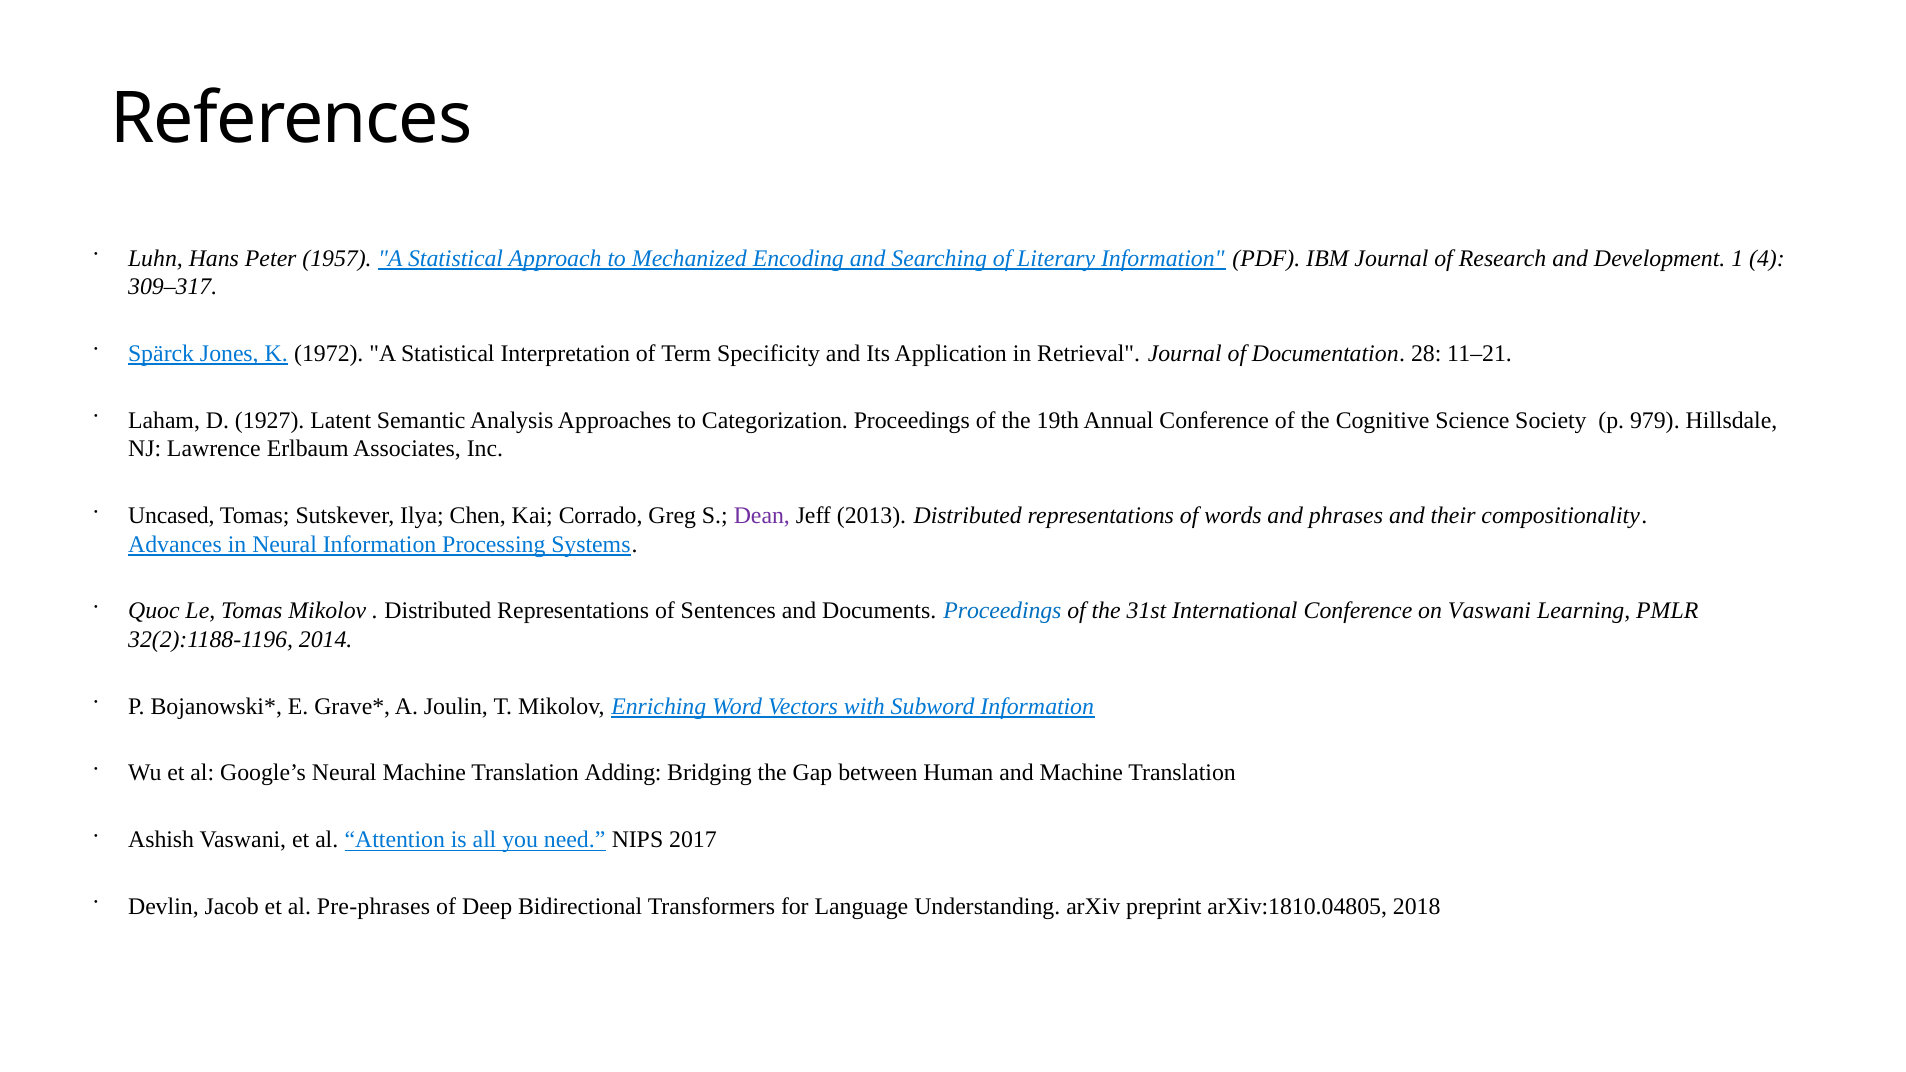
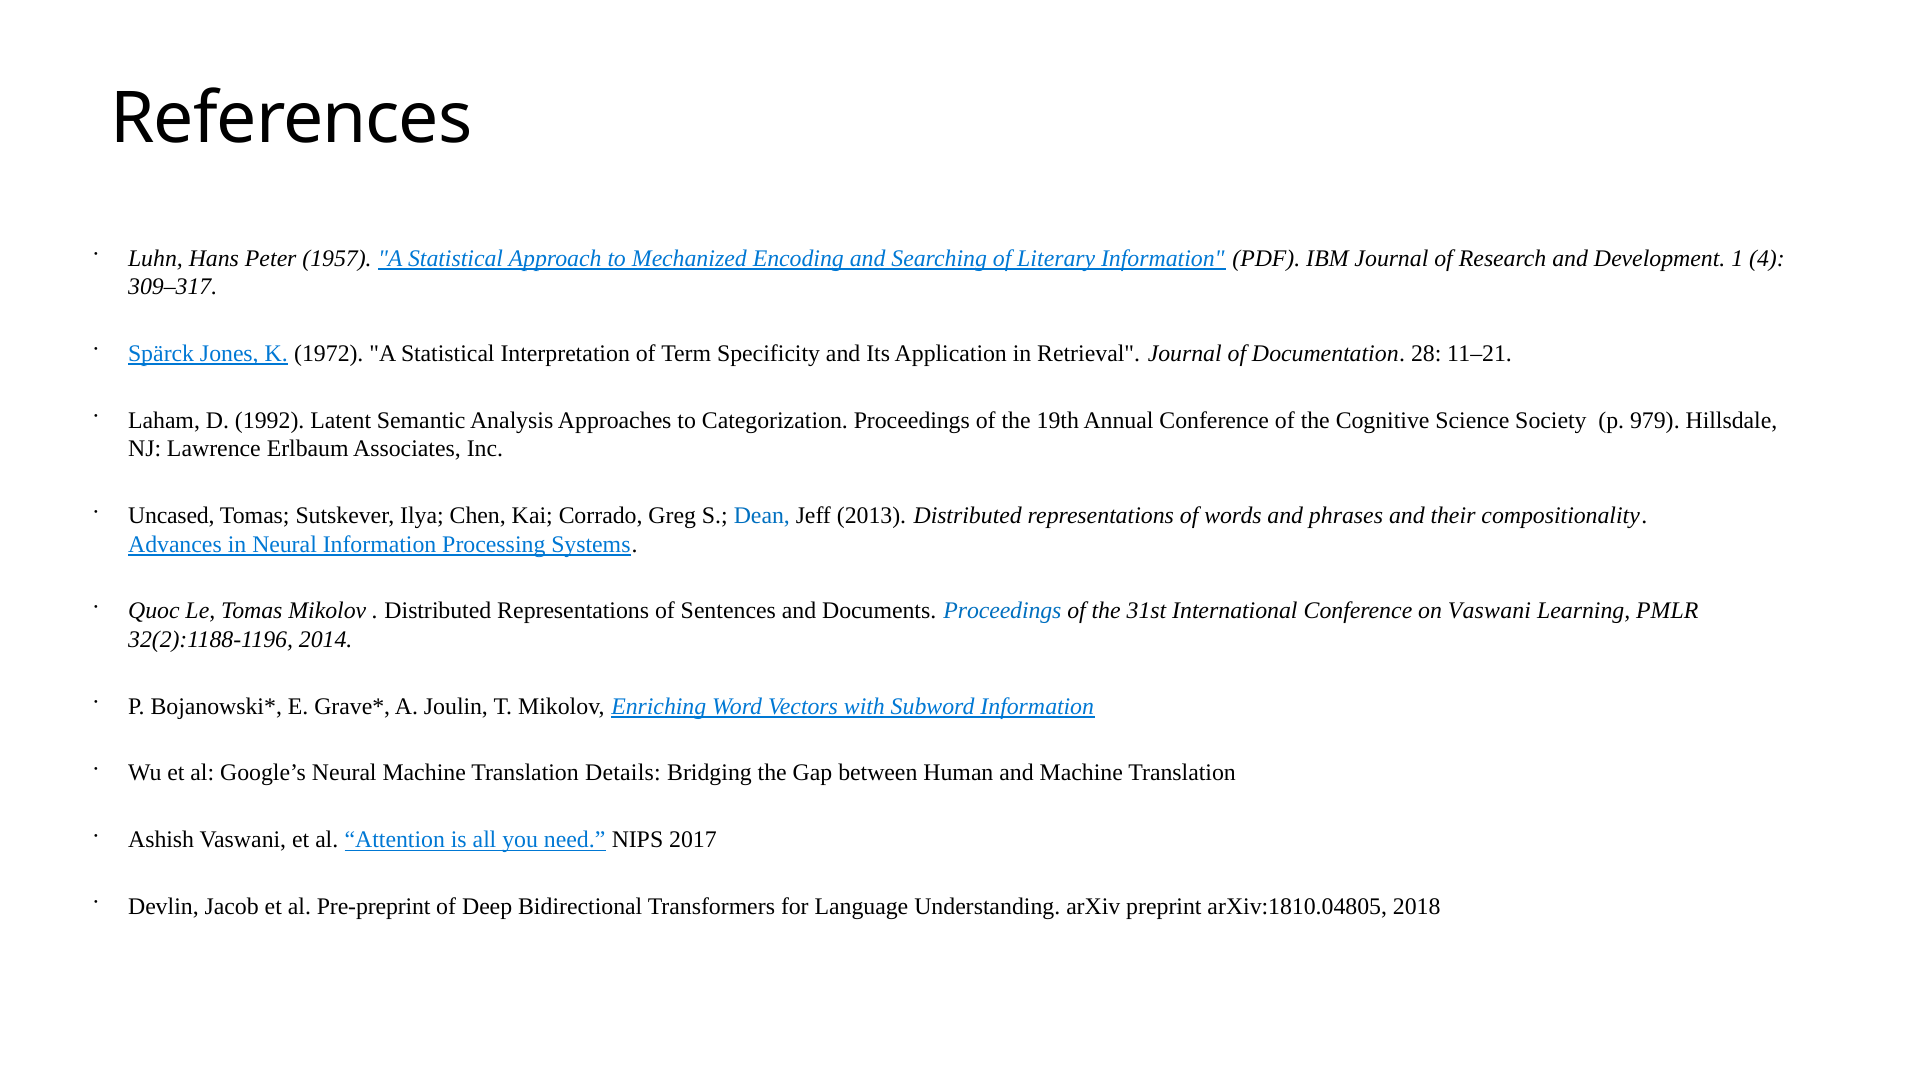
1927: 1927 -> 1992 (270, 420)
Dean colour: purple -> blue (762, 516)
Adding: Adding -> Details (623, 773)
Pre-phrases: Pre-phrases -> Pre-preprint (374, 907)
